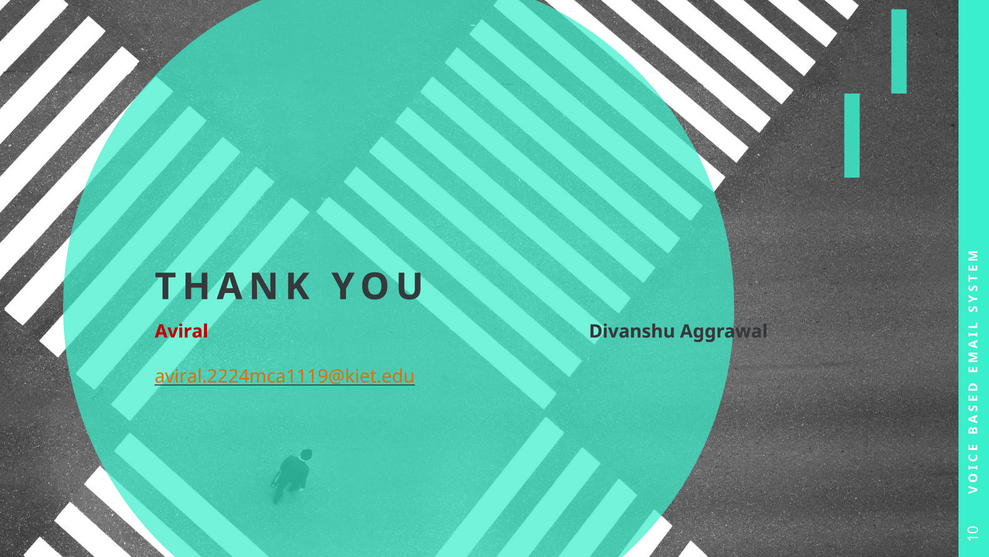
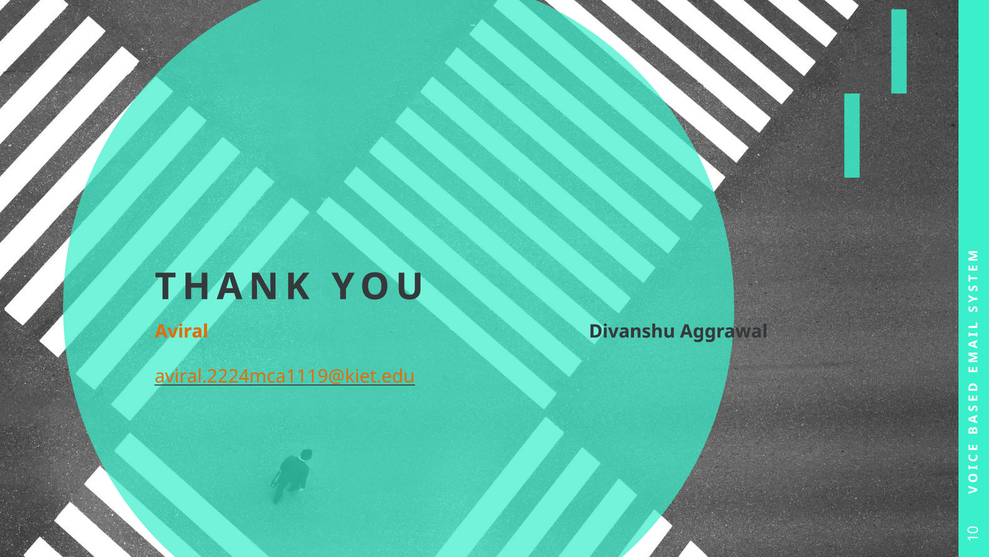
Aviral colour: red -> orange (181, 331)
